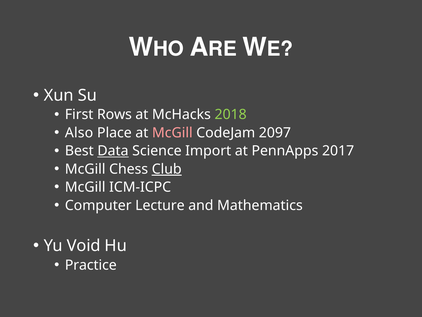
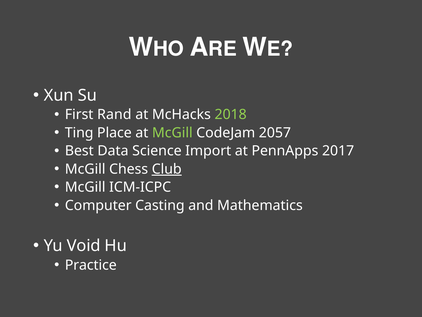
Rows: Rows -> Rand (114, 114)
Also: Also -> Ting (79, 133)
McGill colour: pink -> light green (172, 133)
2097: 2097 -> 2057 (275, 133)
Data underline: present -> none (113, 151)
Lecture: Lecture -> Casting (160, 205)
